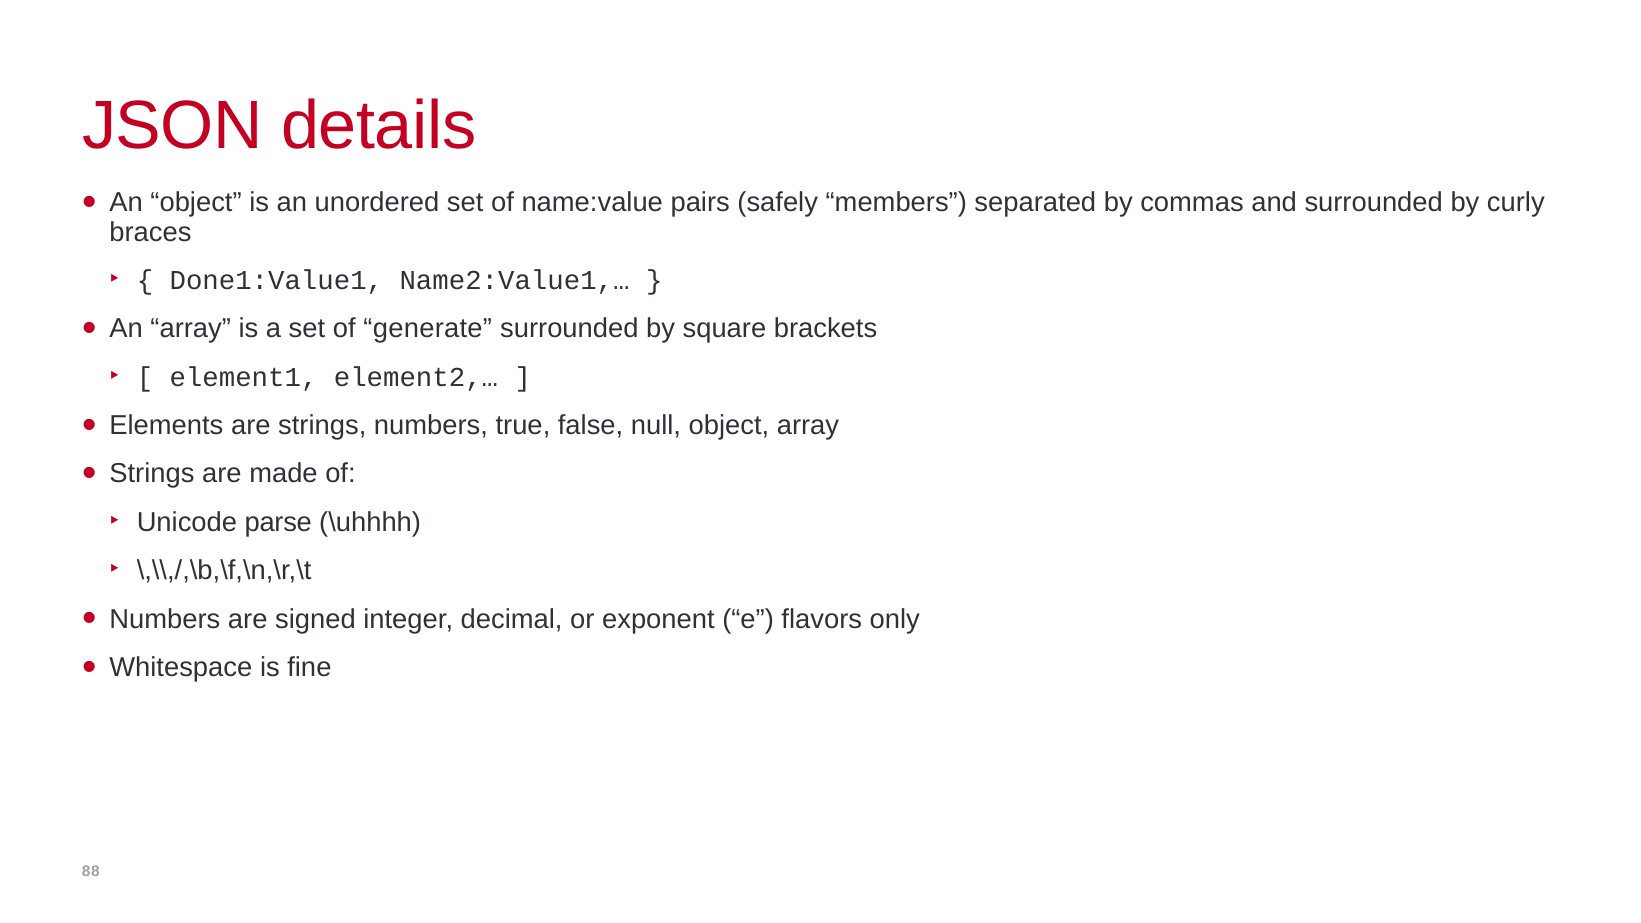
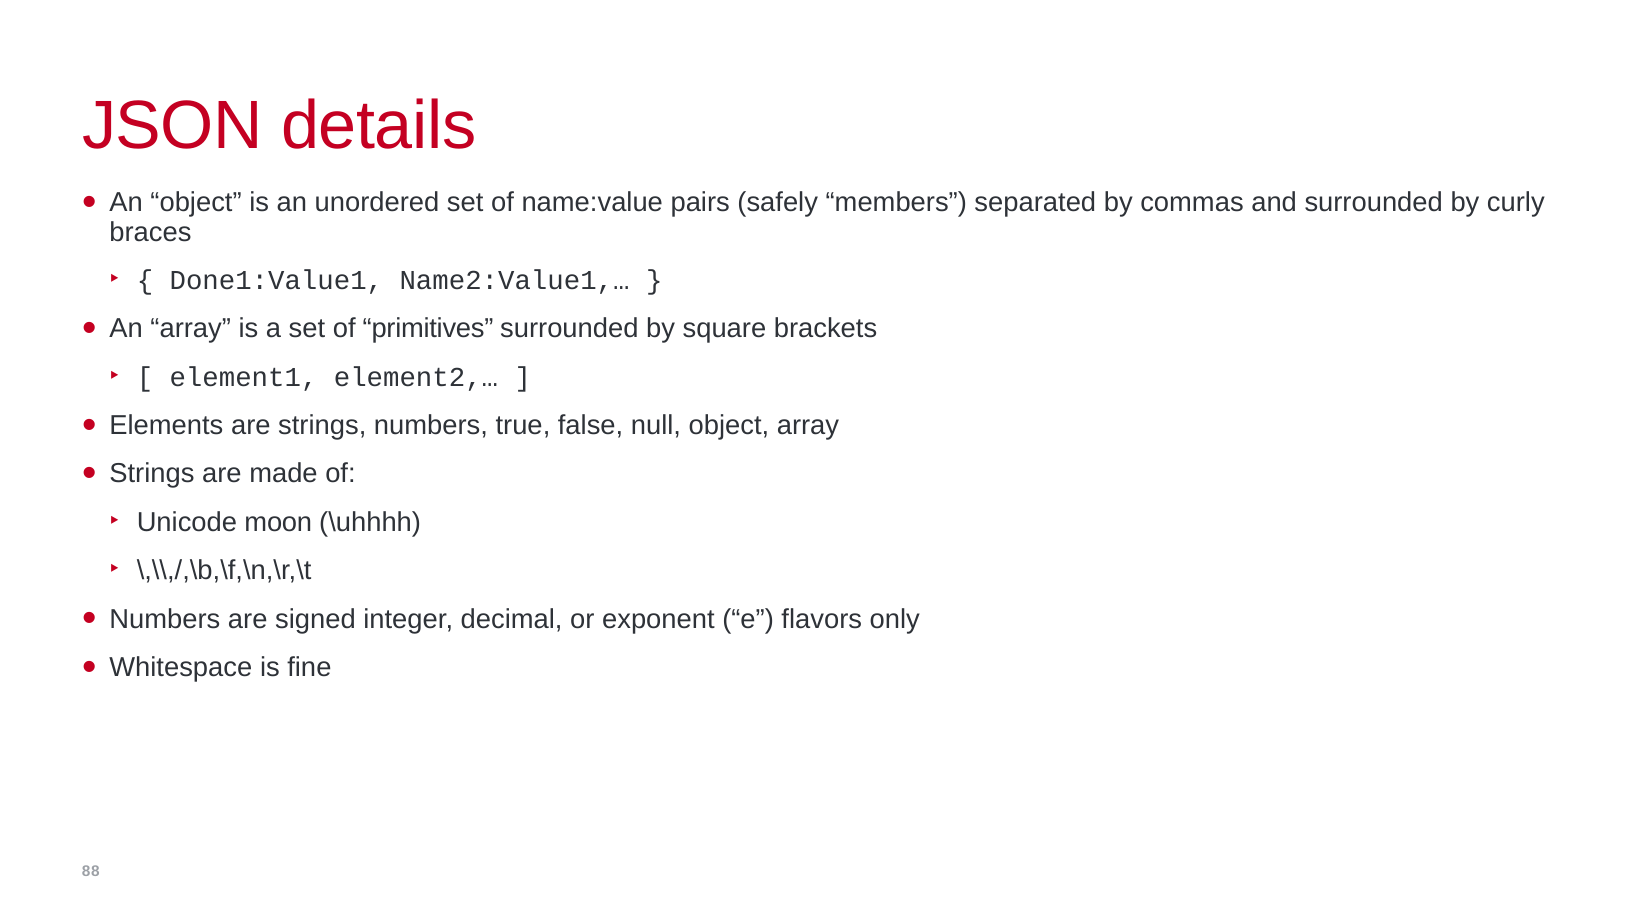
generate: generate -> primitives (428, 329)
parse: parse -> moon (278, 522)
